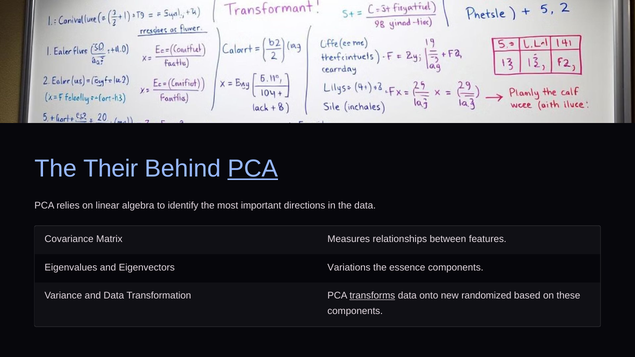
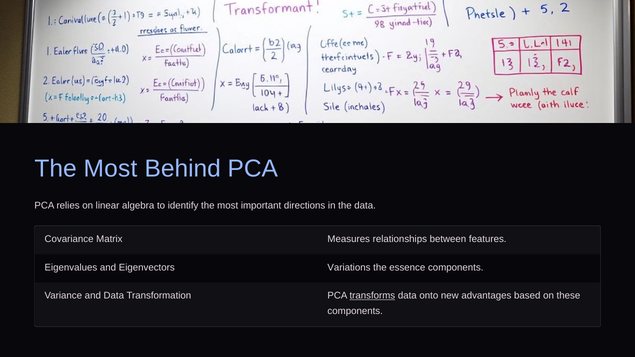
Their: Their -> Most (110, 169)
PCA underline: present -> none (253, 169)
randomized: randomized -> advantages (486, 296)
